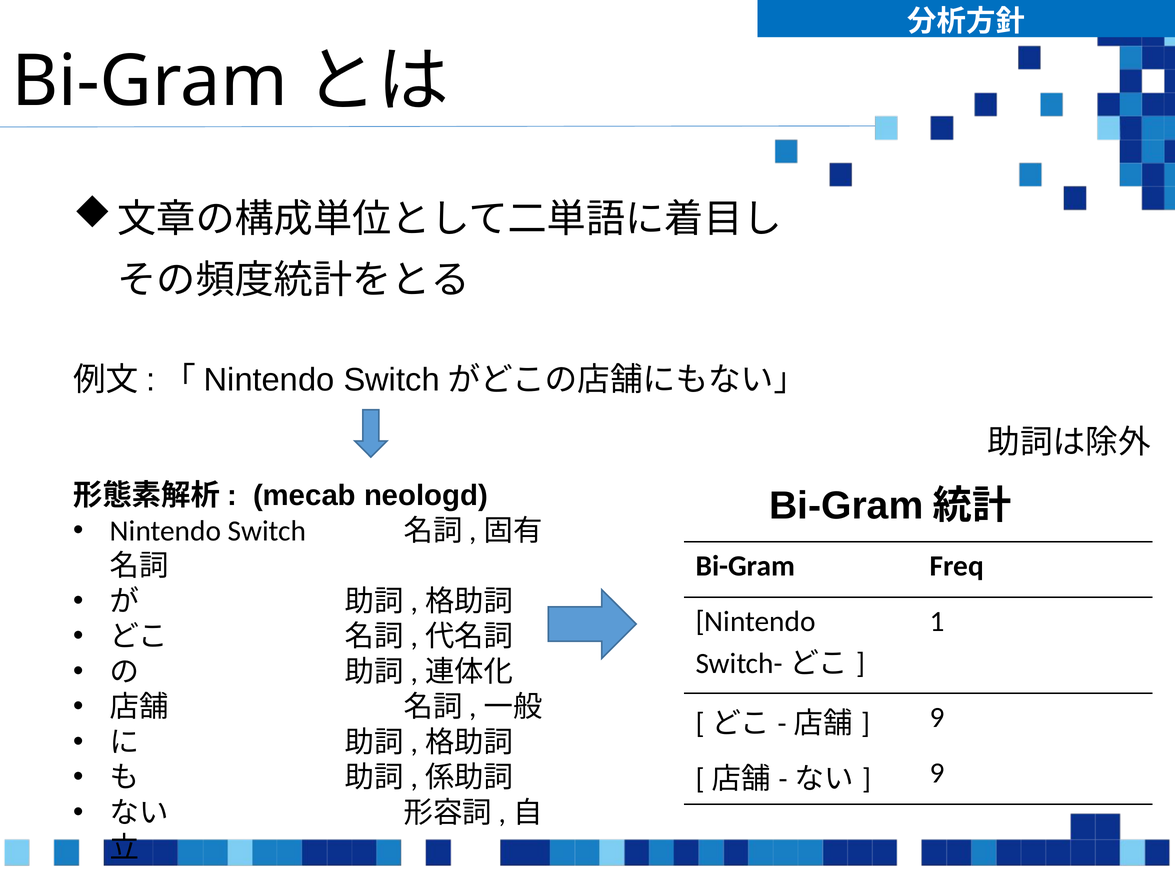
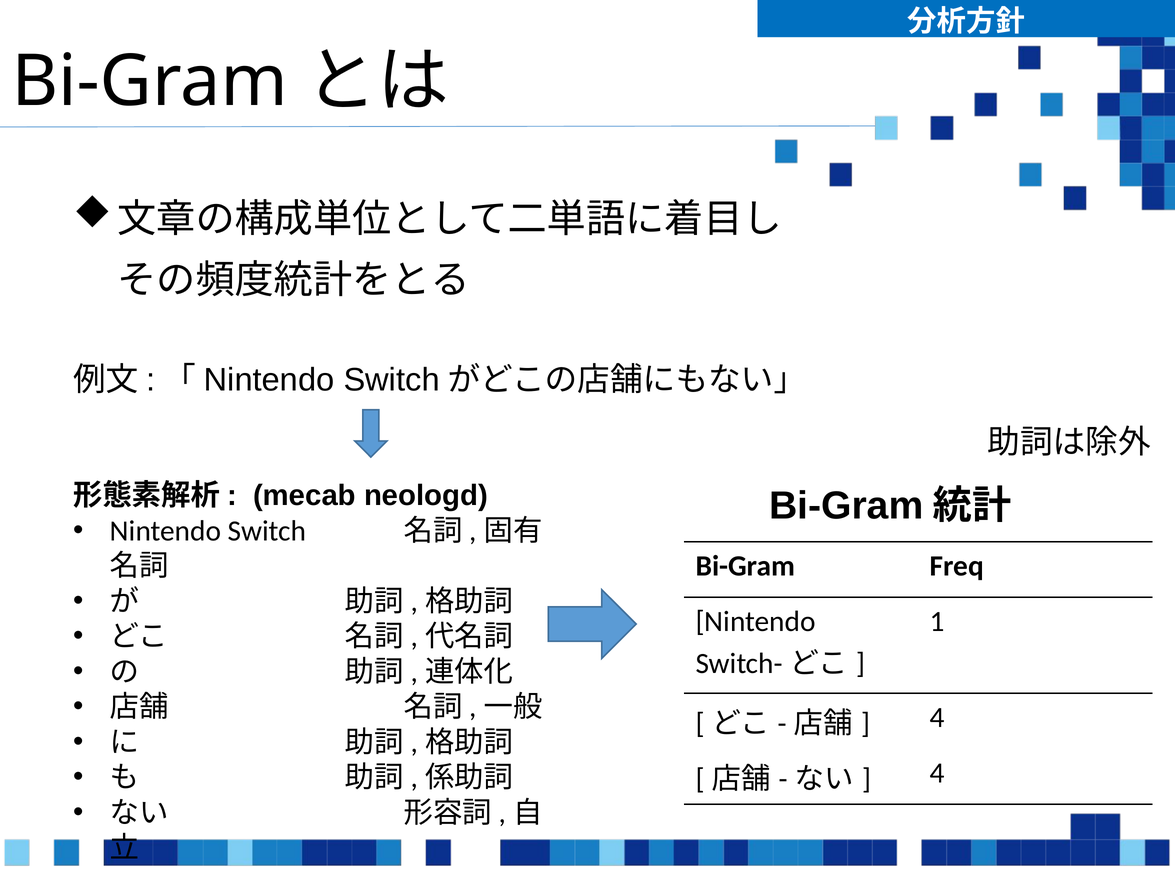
9: 9 -> 4 (937, 718)
9: 9 -> 4 (937, 773)
